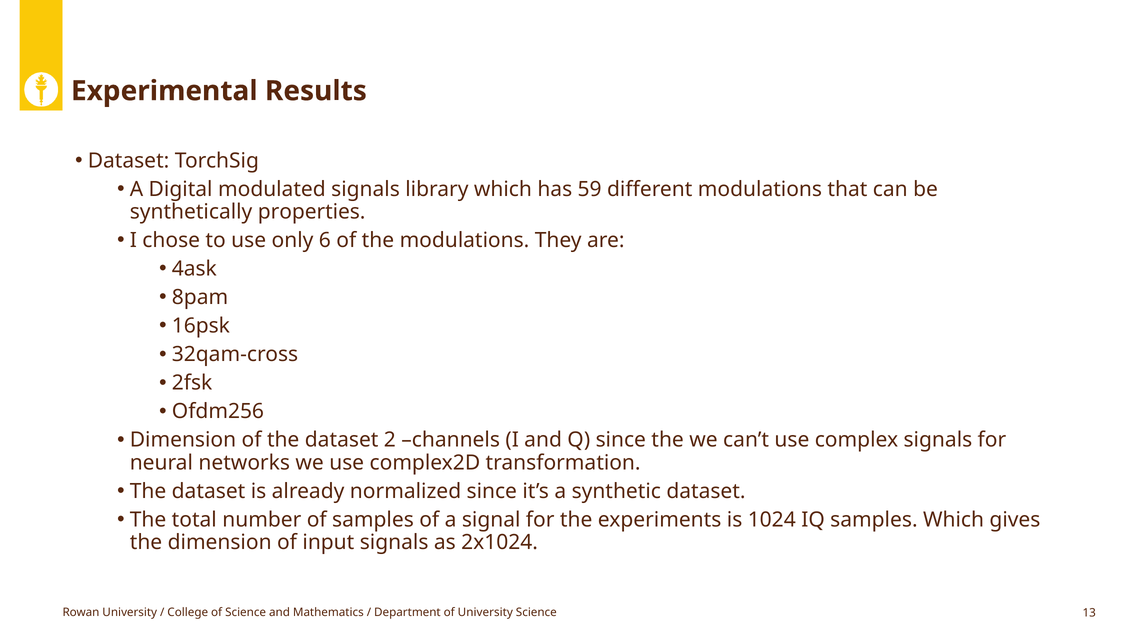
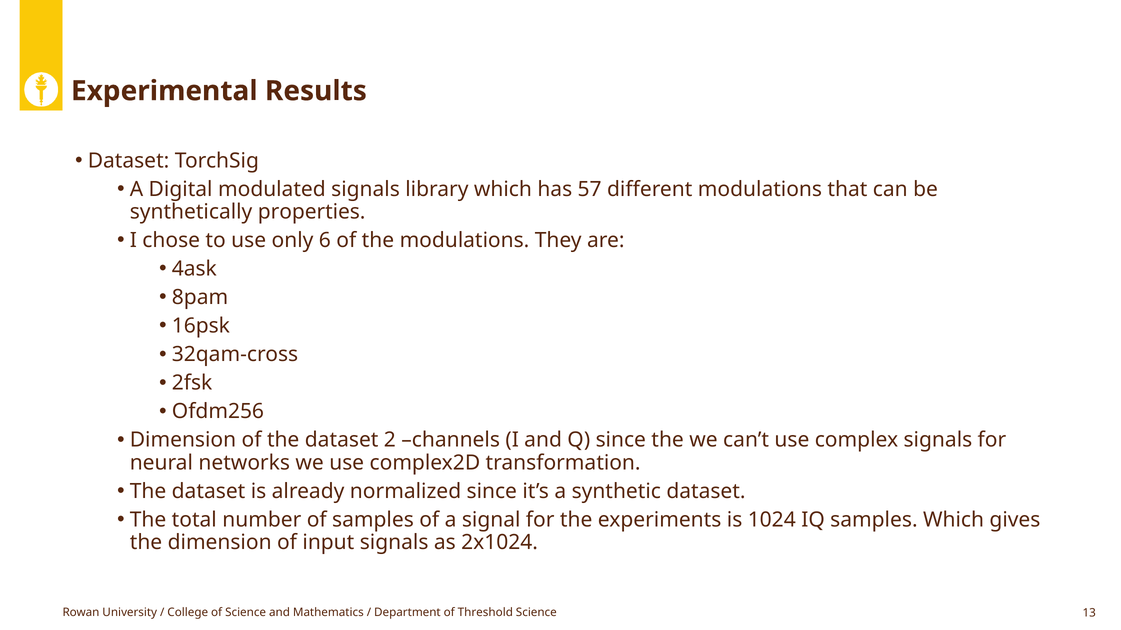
59: 59 -> 57 (590, 189)
of University: University -> Threshold (485, 613)
